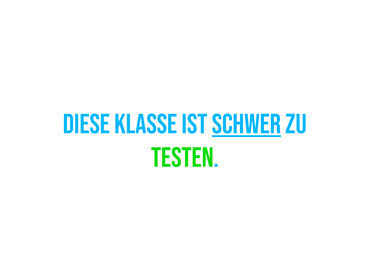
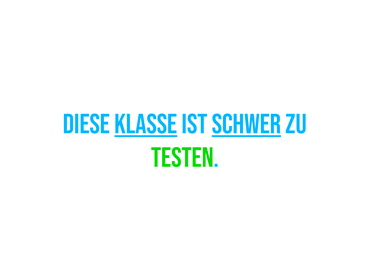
klasse underline: none -> present (146, 124)
